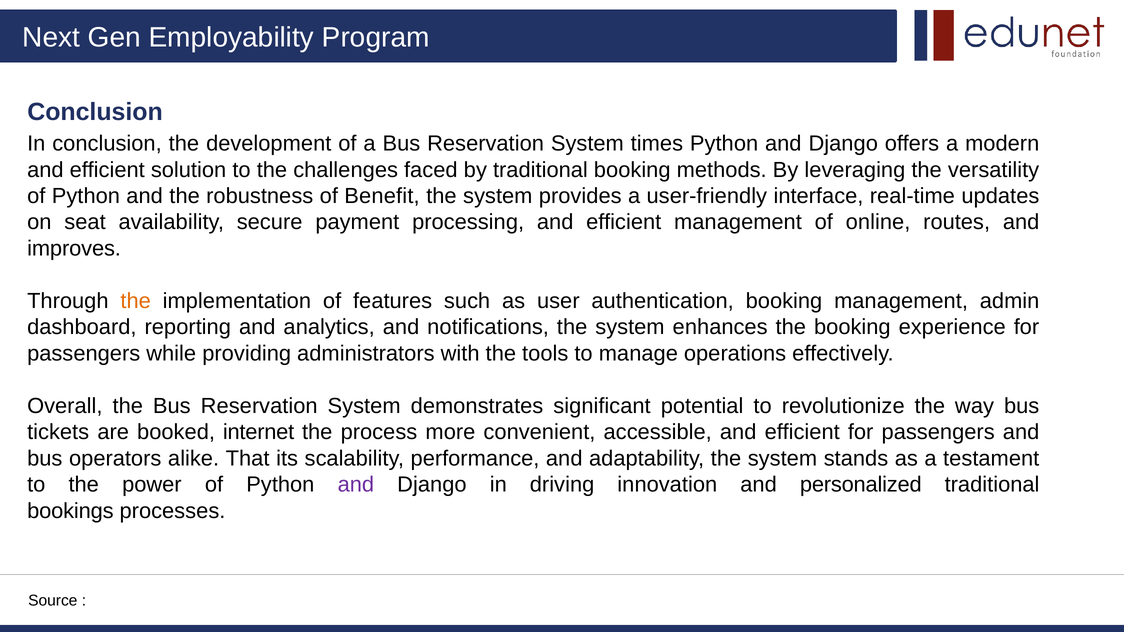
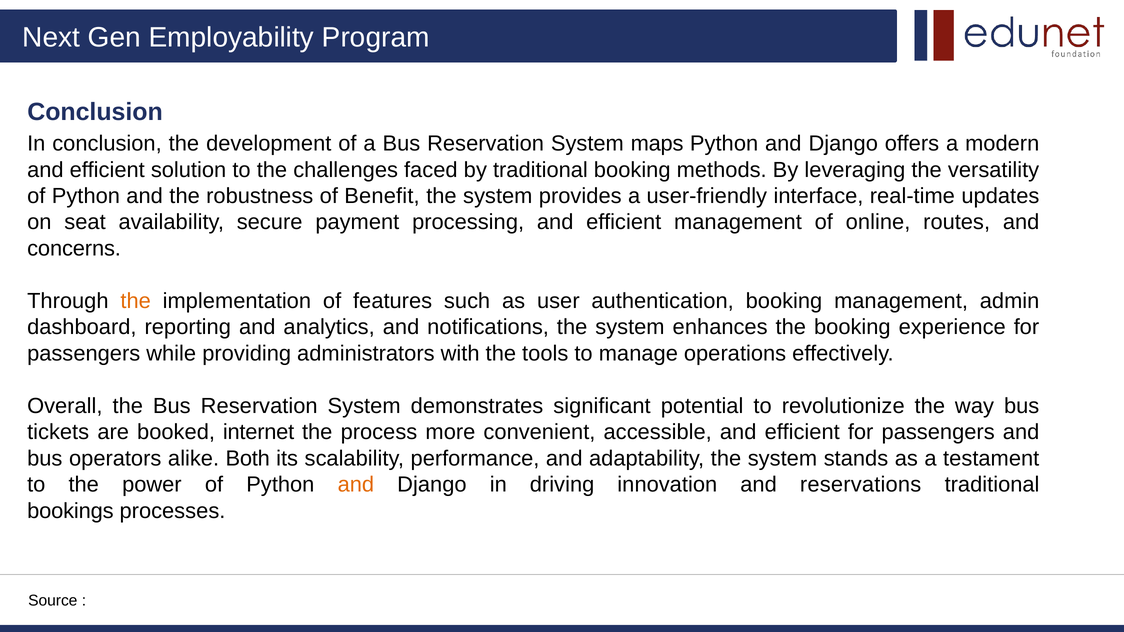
times: times -> maps (657, 144)
improves: improves -> concerns (74, 249)
That: That -> Both (248, 459)
and colour: purple -> orange (356, 485)
personalized: personalized -> reservations (861, 485)
